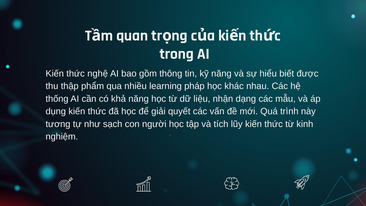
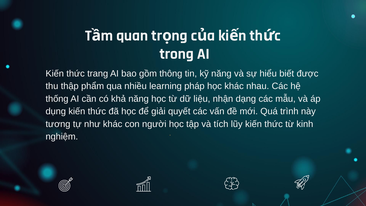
nghệ: nghệ -> trang (98, 73)
như sạch: sạch -> khác (113, 124)
